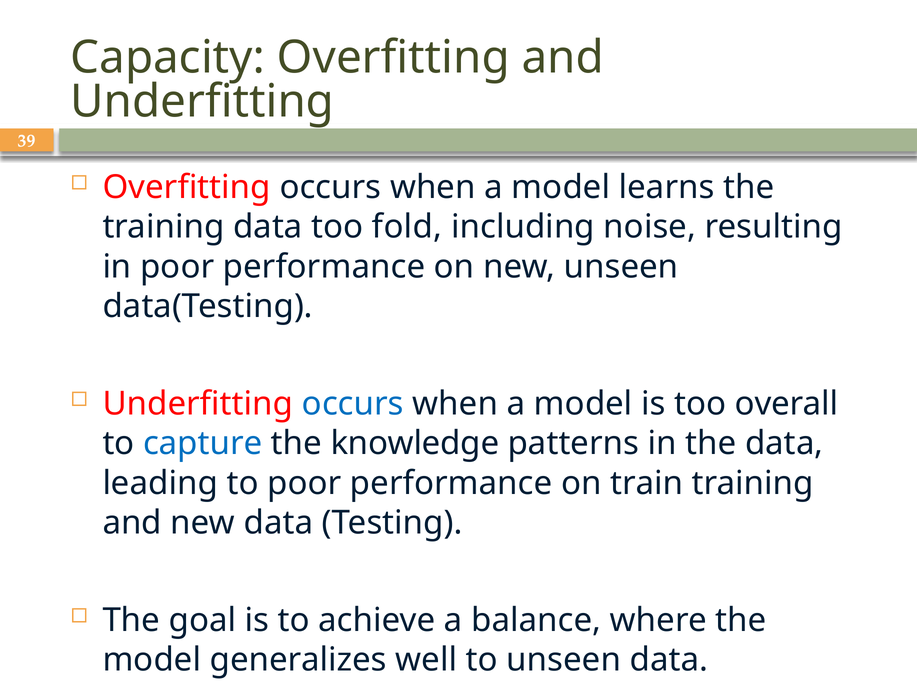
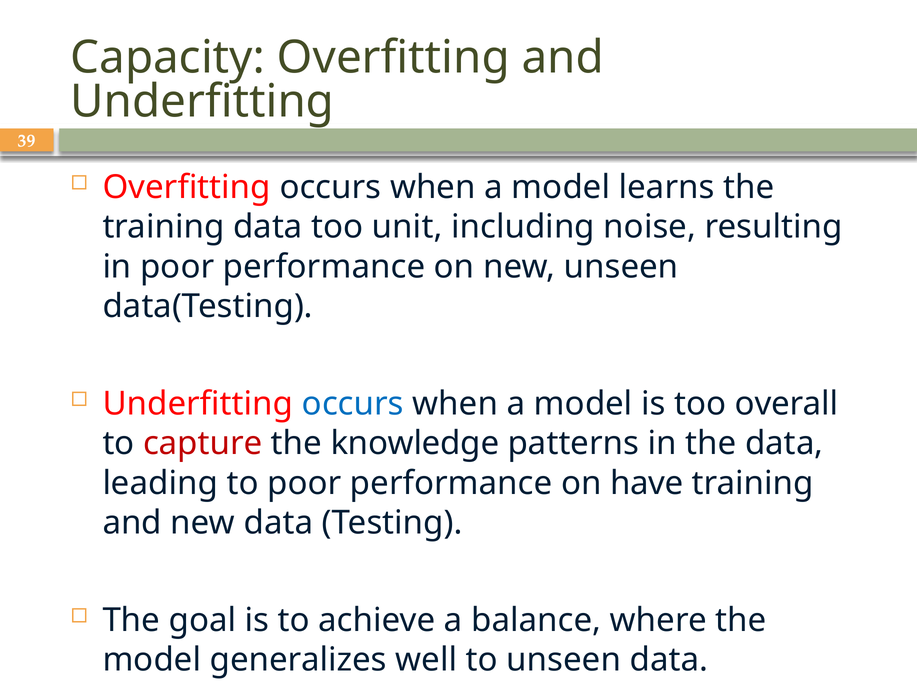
fold: fold -> unit (407, 227)
capture colour: blue -> red (203, 443)
train: train -> have (647, 483)
